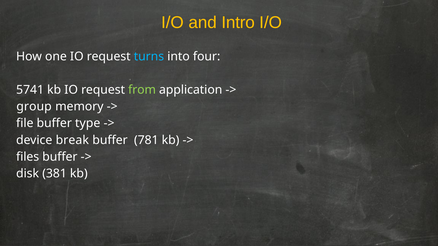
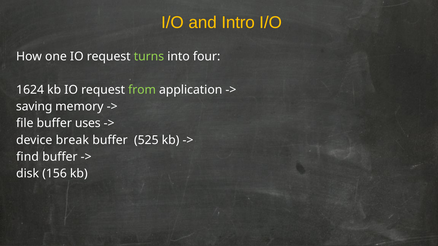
turns colour: light blue -> light green (149, 57)
5741: 5741 -> 1624 (30, 90)
group: group -> saving (34, 107)
type: type -> uses (88, 124)
781: 781 -> 525 (146, 140)
files: files -> find (28, 157)
381: 381 -> 156 (55, 174)
